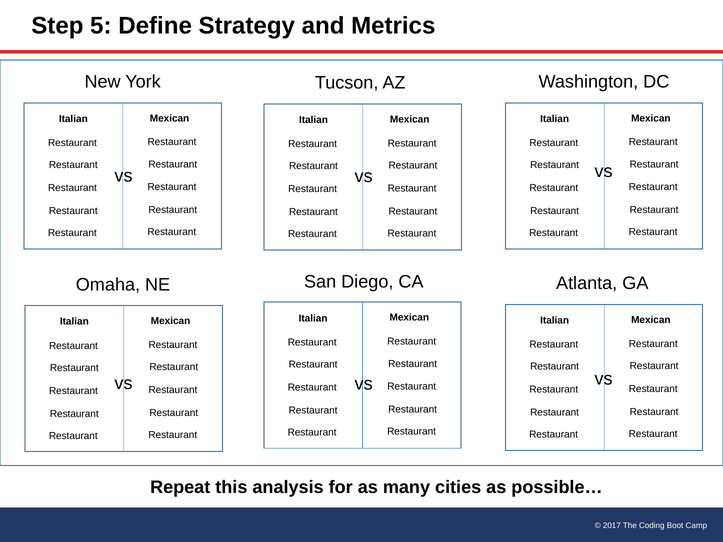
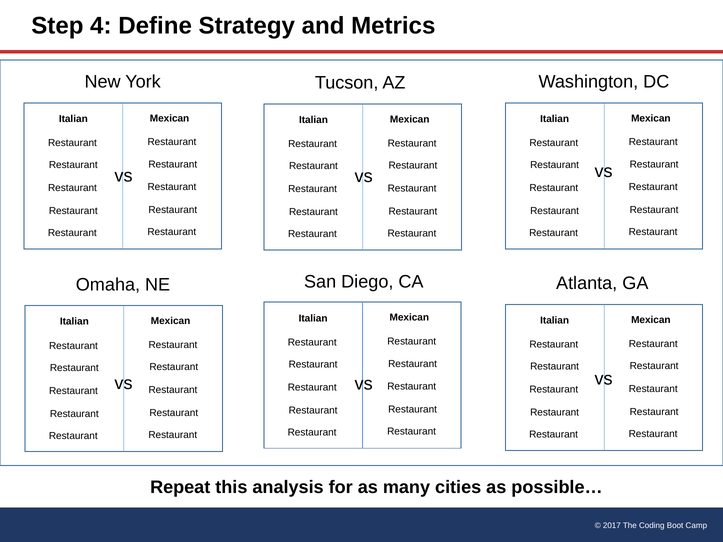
5: 5 -> 4 (101, 26)
